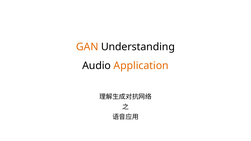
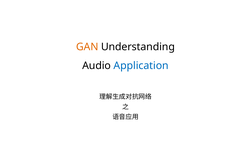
Application colour: orange -> blue (141, 66)
